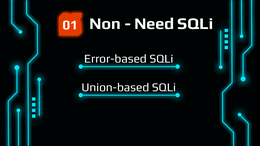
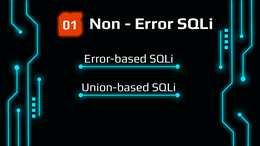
Need: Need -> Error (154, 24)
